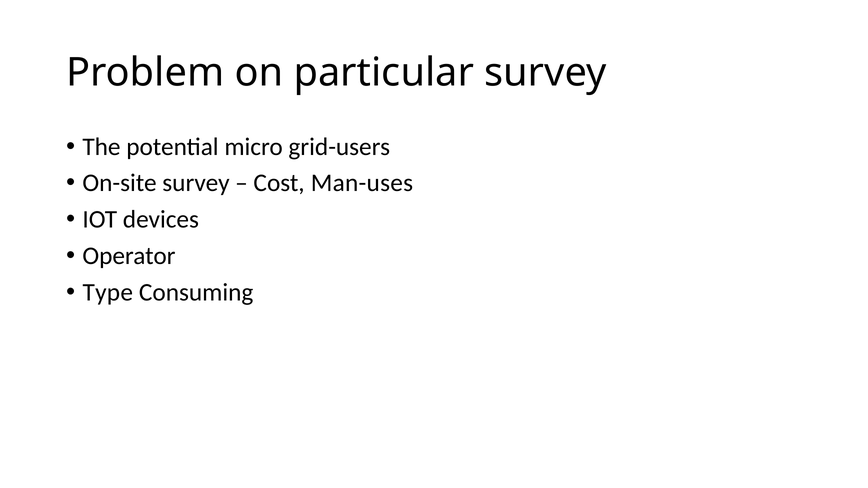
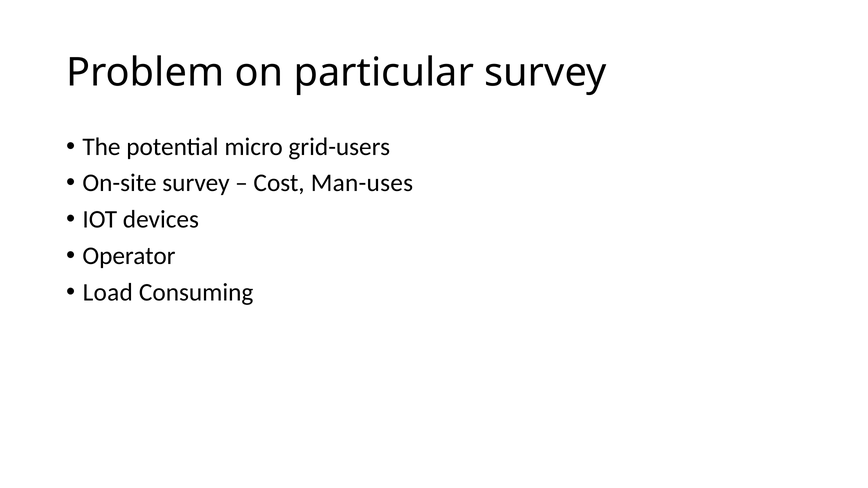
Type: Type -> Load (108, 292)
